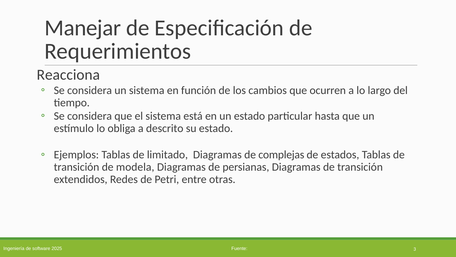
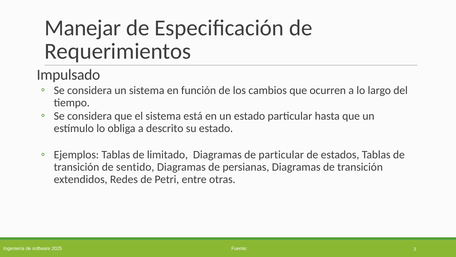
Reacciona: Reacciona -> Impulsado (68, 75)
de complejas: complejas -> particular (281, 155)
modela: modela -> sentido (135, 167)
